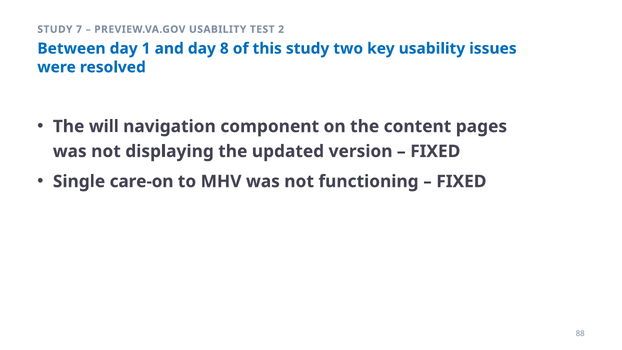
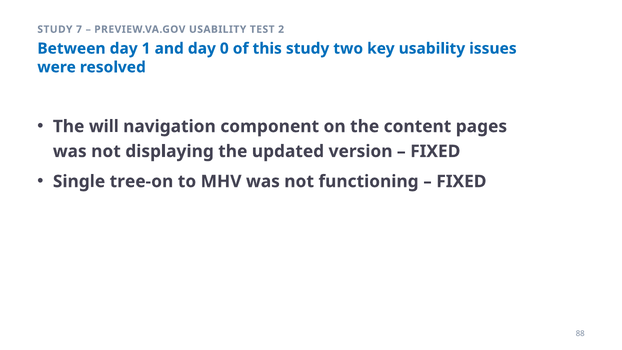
8: 8 -> 0 (224, 49)
care-on: care-on -> tree-on (141, 181)
